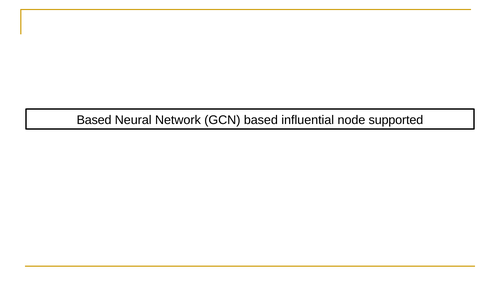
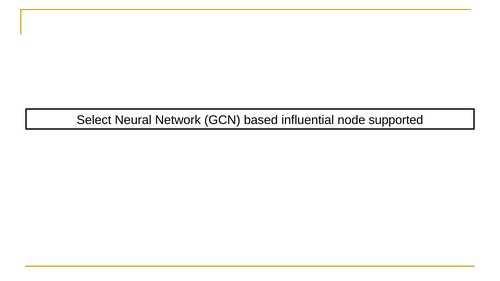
Based: Based -> Select (94, 120)
